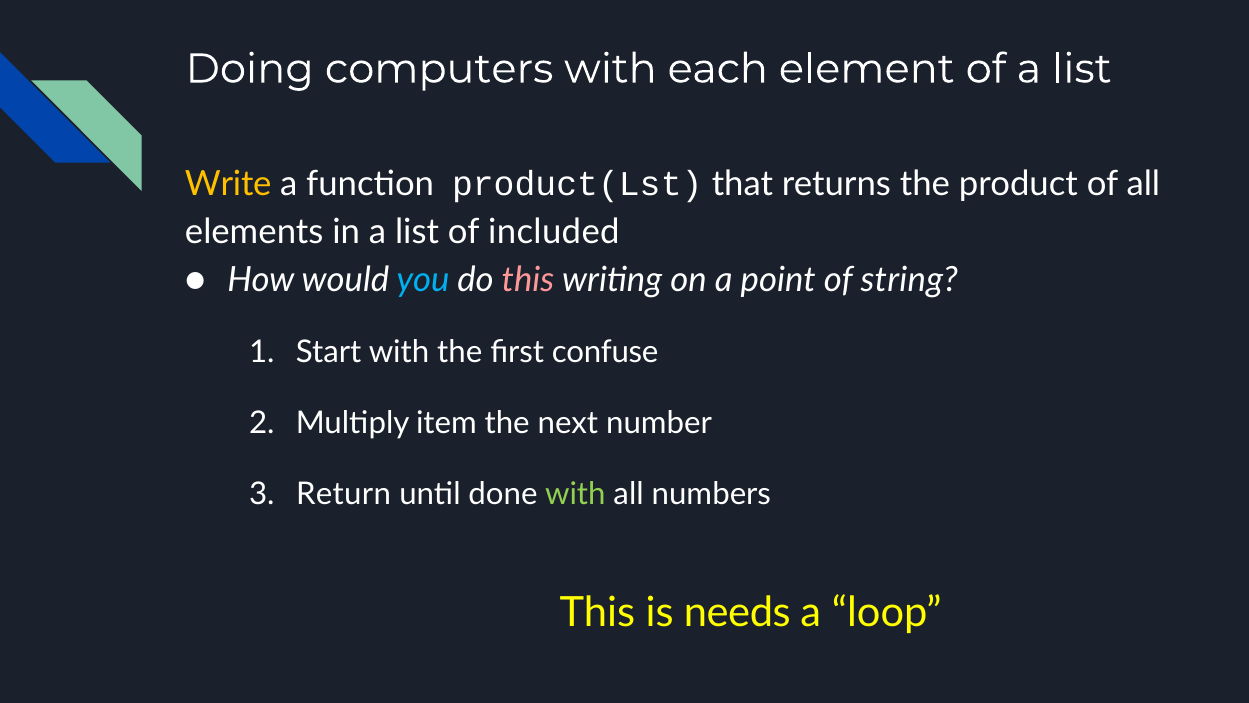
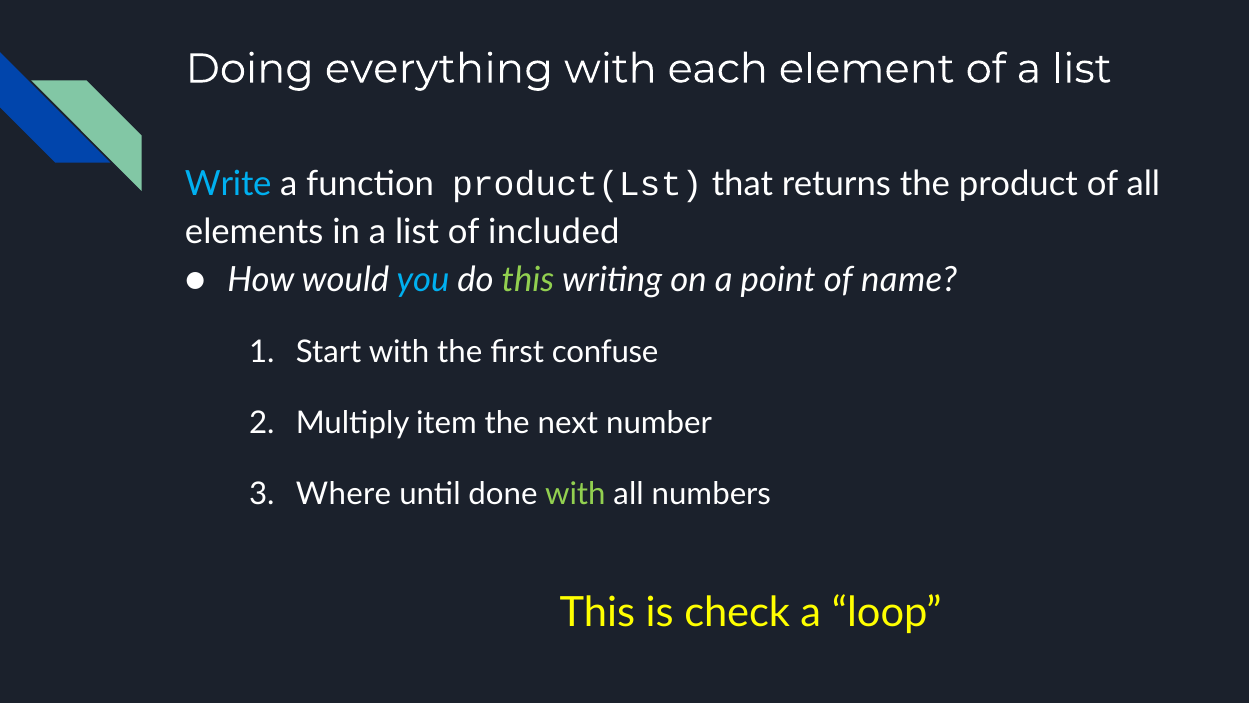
computers: computers -> everything (439, 69)
Write colour: yellow -> light blue (228, 184)
this colour: pink -> light green (528, 280)
string: string -> name (909, 280)
Return: Return -> Where (344, 494)
needs: needs -> check (737, 612)
